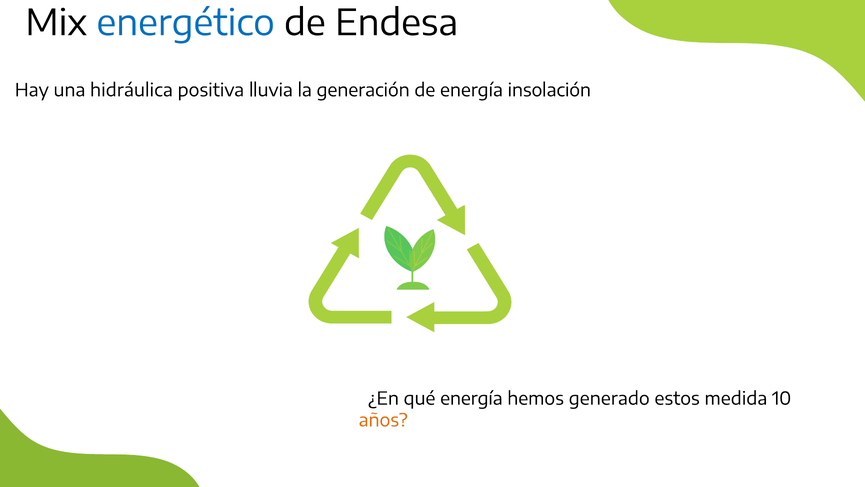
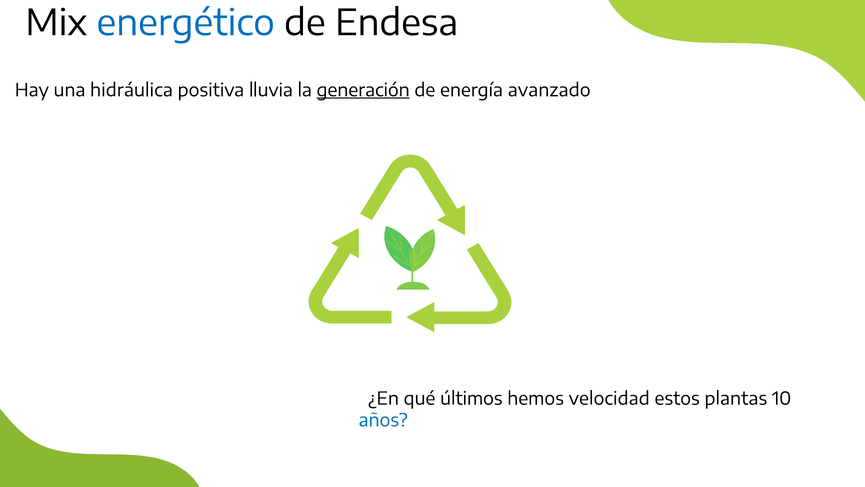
generación underline: none -> present (363, 90)
insolación: insolación -> avanzado (549, 90)
qué energía: energía -> últimos (471, 398)
generado: generado -> velocidad (609, 398)
medida: medida -> plantas (736, 398)
años colour: orange -> blue (383, 420)
